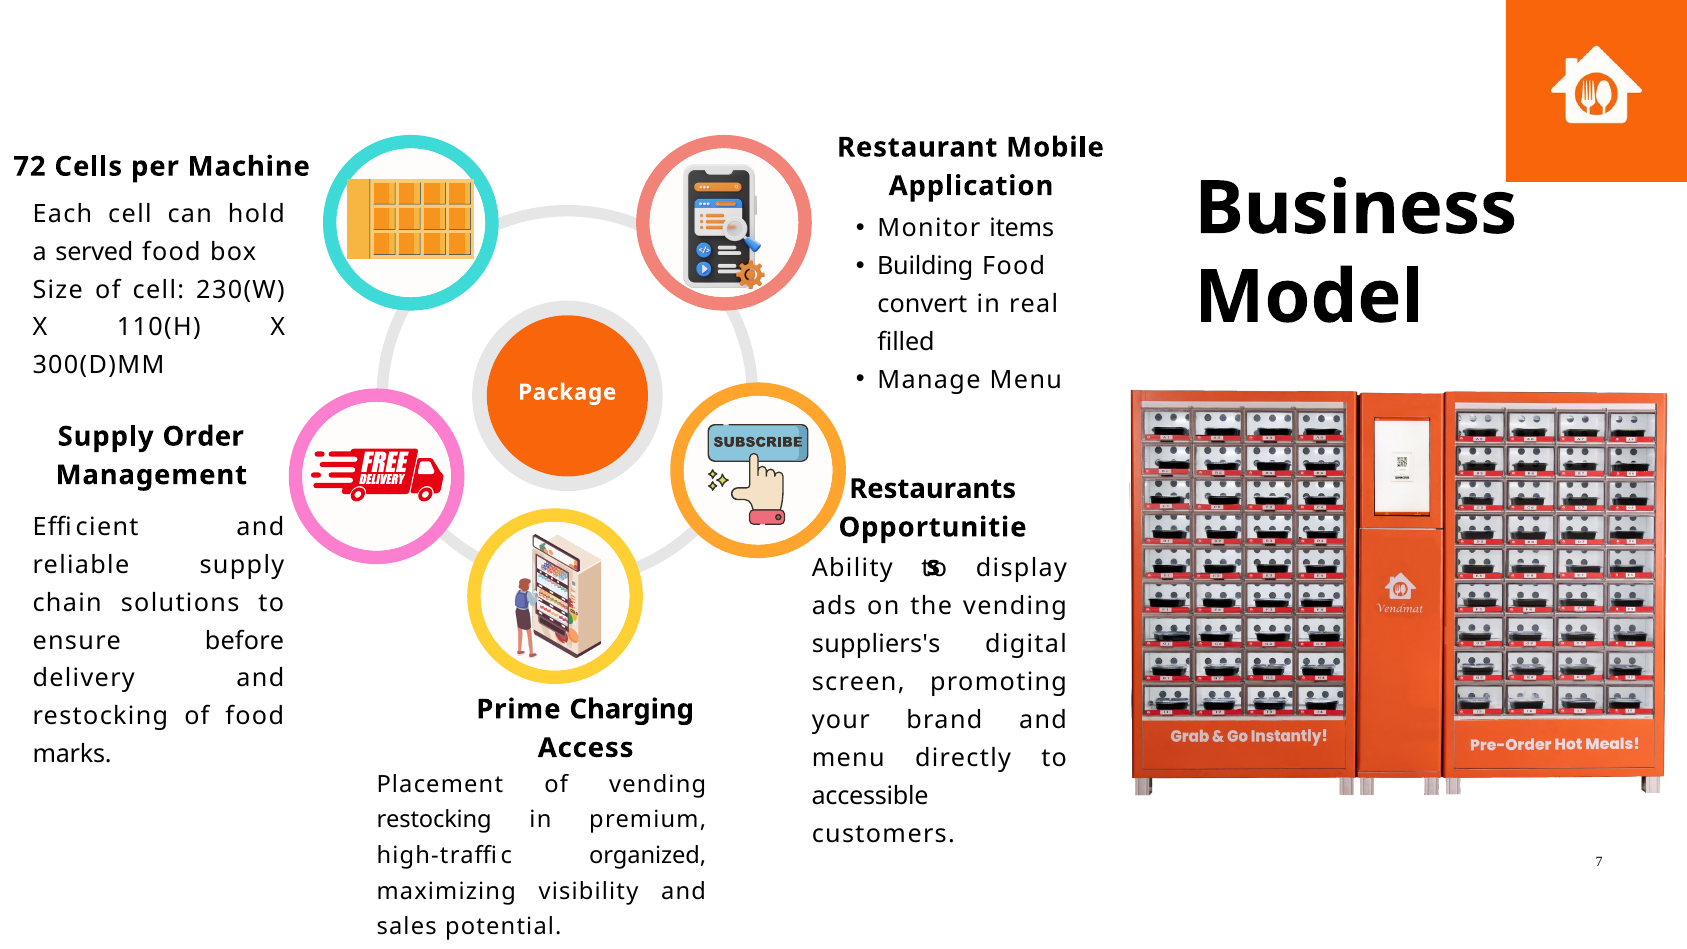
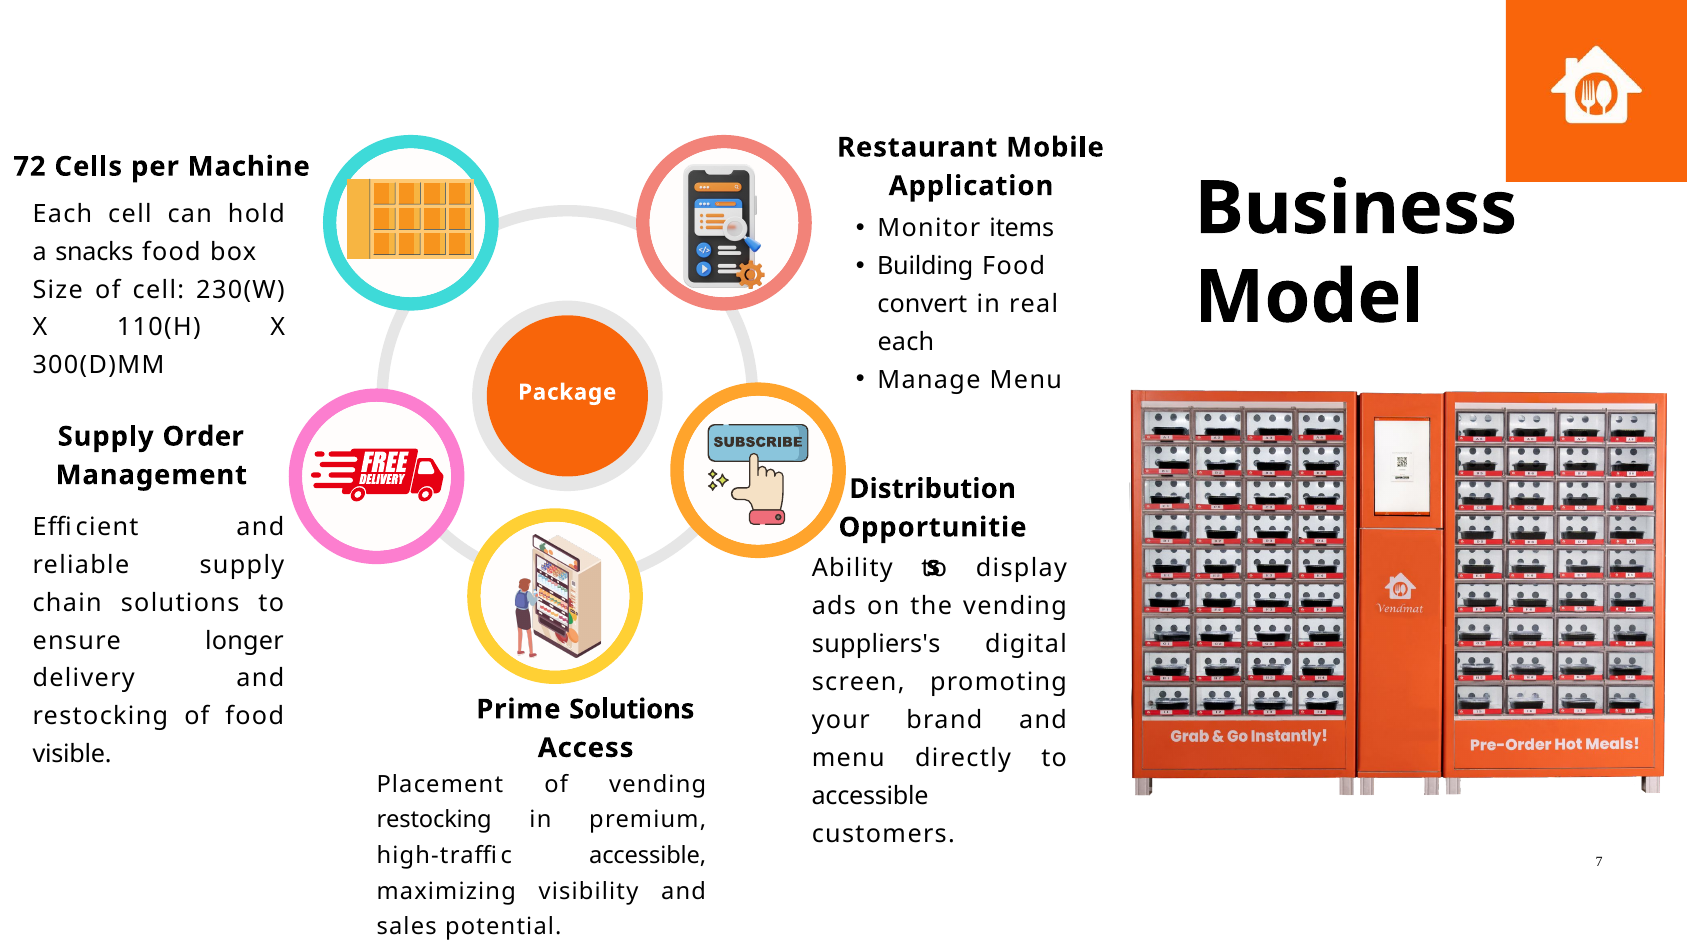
served: served -> snacks (94, 252)
filled: filled -> each (906, 342)
Restaurants: Restaurants -> Distribution (933, 489)
before: before -> longer (244, 641)
Prime Charging: Charging -> Solutions (632, 709)
marks: marks -> visible (72, 754)
high-traffic organized: organized -> accessible (648, 856)
